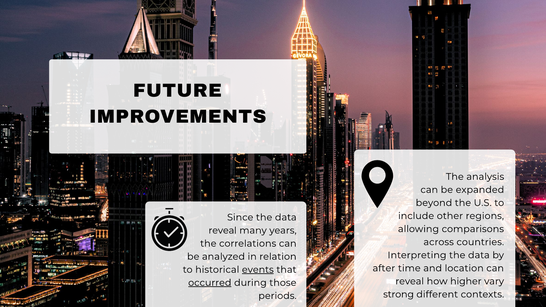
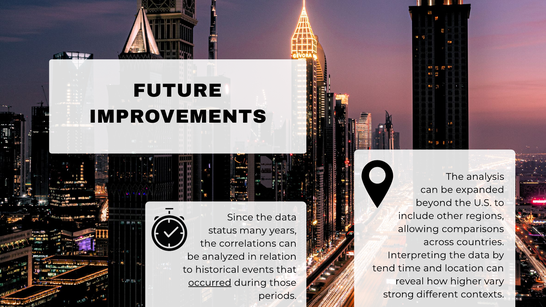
reveal: reveal -> status (223, 231)
after: after -> tend (384, 268)
events underline: present -> none (258, 270)
